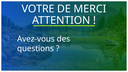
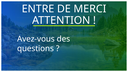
VOTRE: VOTRE -> ENTRE (38, 9)
